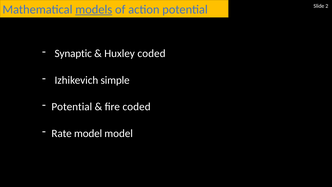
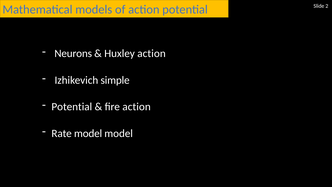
models underline: present -> none (94, 10)
Synaptic: Synaptic -> Neurons (73, 53)
Huxley coded: coded -> action (152, 53)
fire coded: coded -> action (137, 107)
